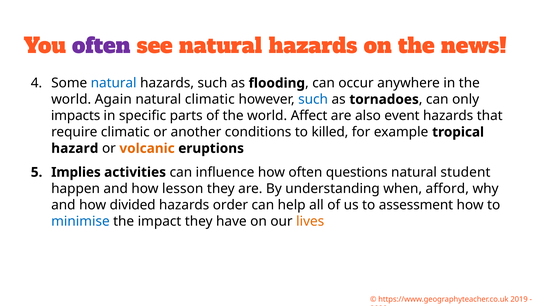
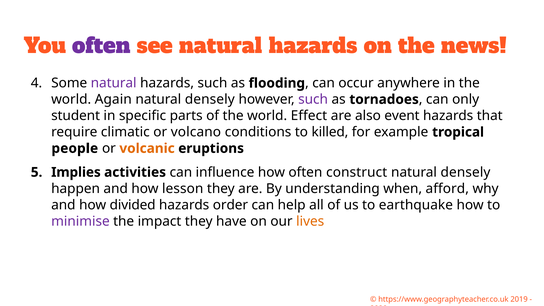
natural colour: blue -> purple (114, 83)
climatic: climatic -> densely (210, 99)
such colour: blue -> purple (313, 99)
impacts: impacts -> student (76, 116)
Affect: Affect -> Effect (309, 116)
another: another -> volcano (196, 132)
hazard: hazard -> people (75, 148)
questions: questions -> construct (357, 172)
student: student -> densely (465, 172)
assessment: assessment -> earthquake (416, 205)
minimise colour: blue -> purple (80, 221)
